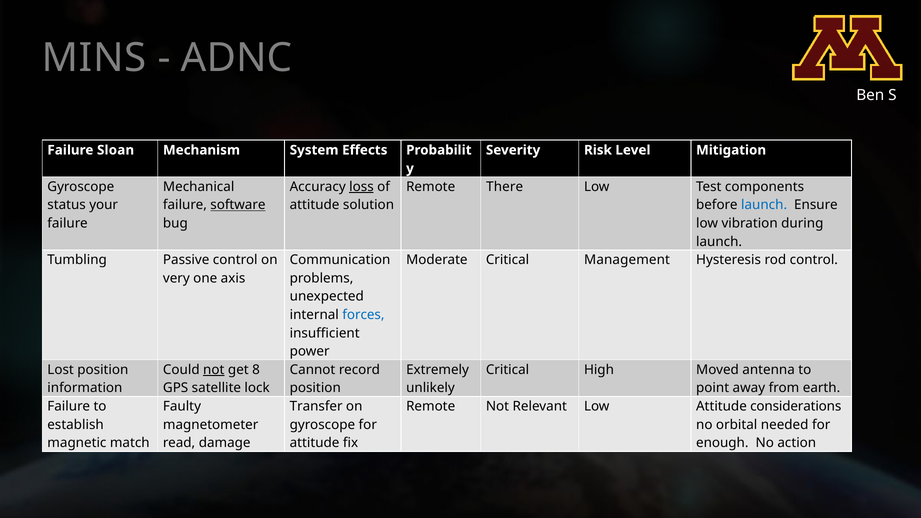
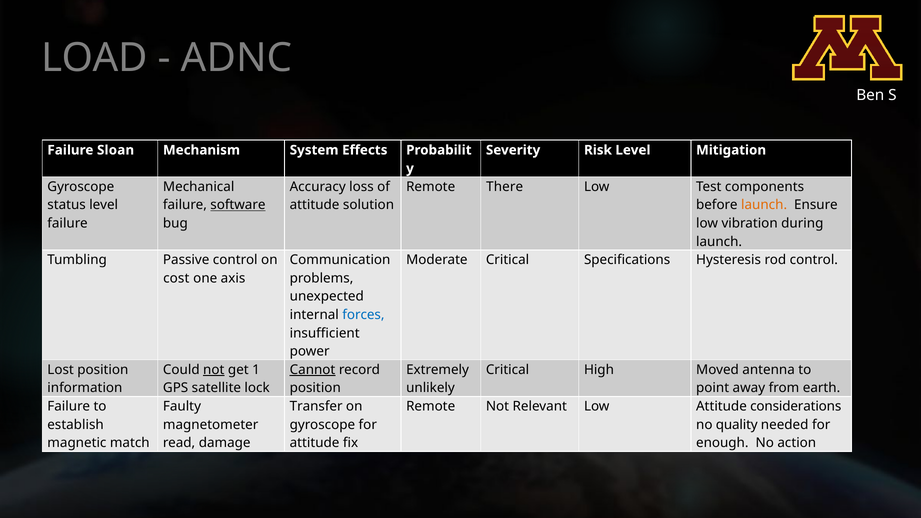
MINS: MINS -> LOAD (94, 58)
loss underline: present -> none (361, 187)
status your: your -> level (104, 205)
launch colour: blue -> orange (764, 205)
Management: Management -> Specifications (627, 260)
very: very -> cost (176, 278)
8: 8 -> 1 (256, 370)
Cannot underline: none -> present (313, 370)
orbital: orbital -> quality (737, 425)
